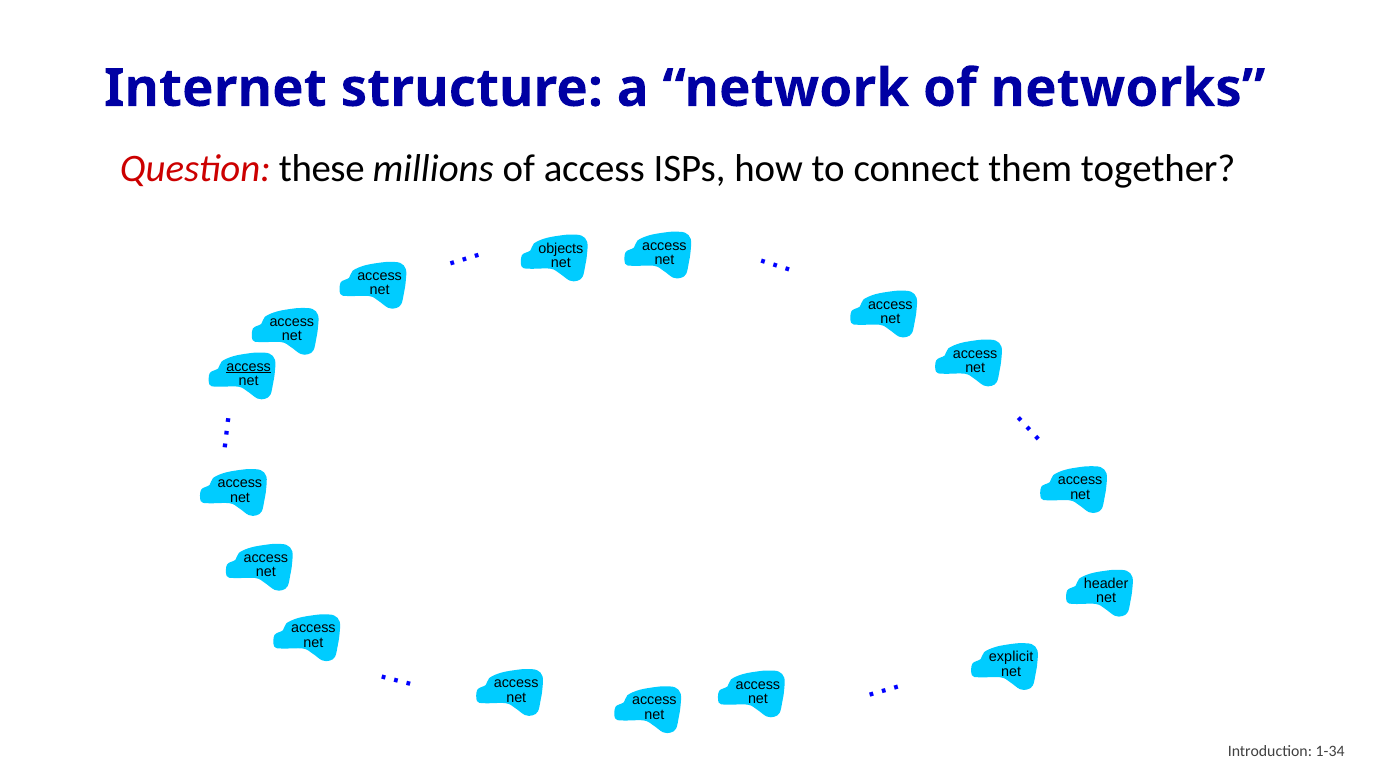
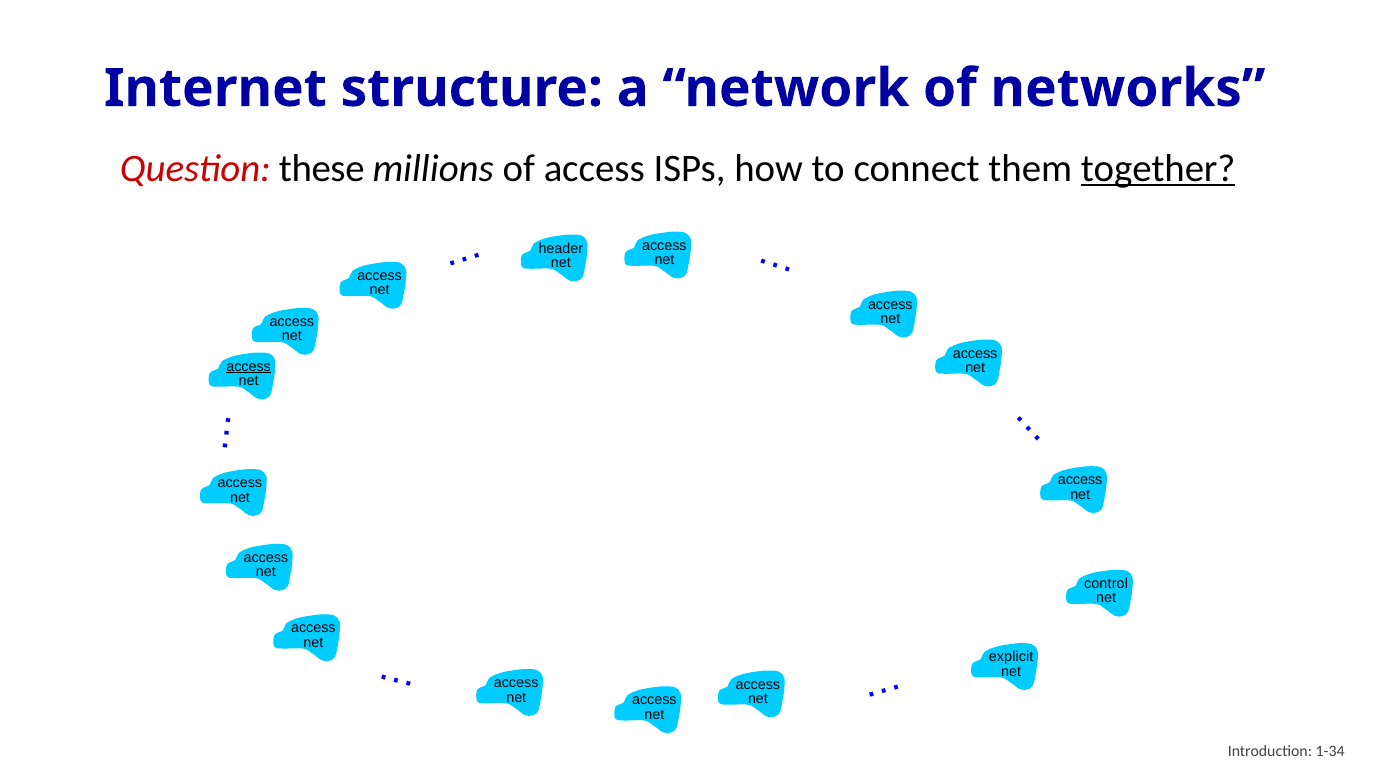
together underline: none -> present (1158, 168)
objects: objects -> header (561, 248)
header: header -> control (1106, 584)
